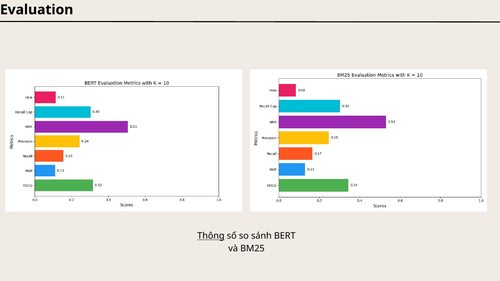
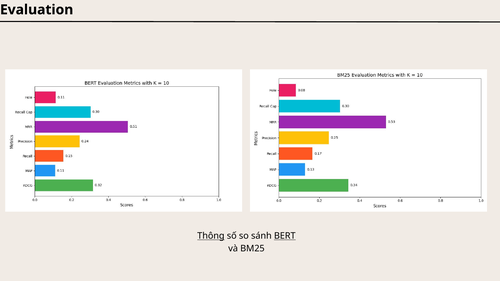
BERT underline: none -> present (285, 236)
